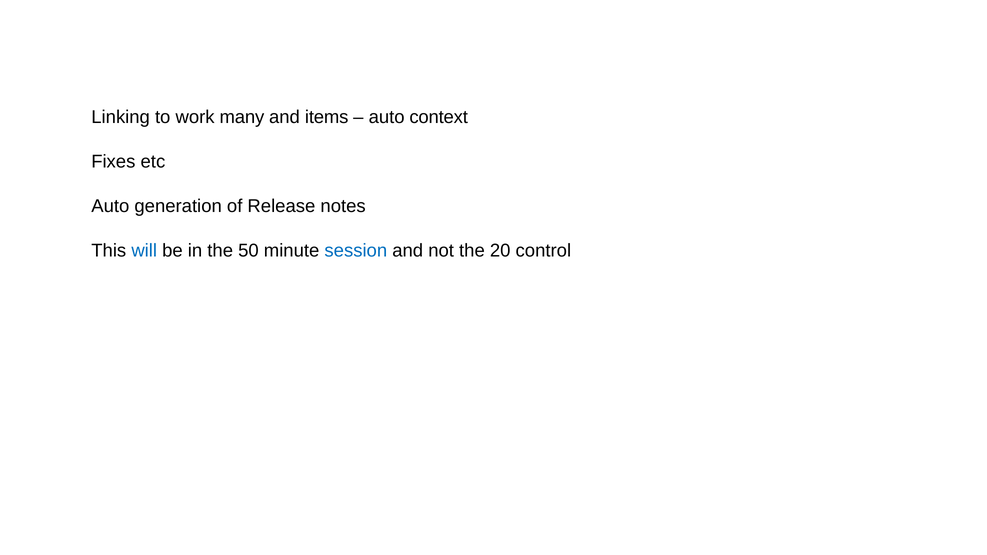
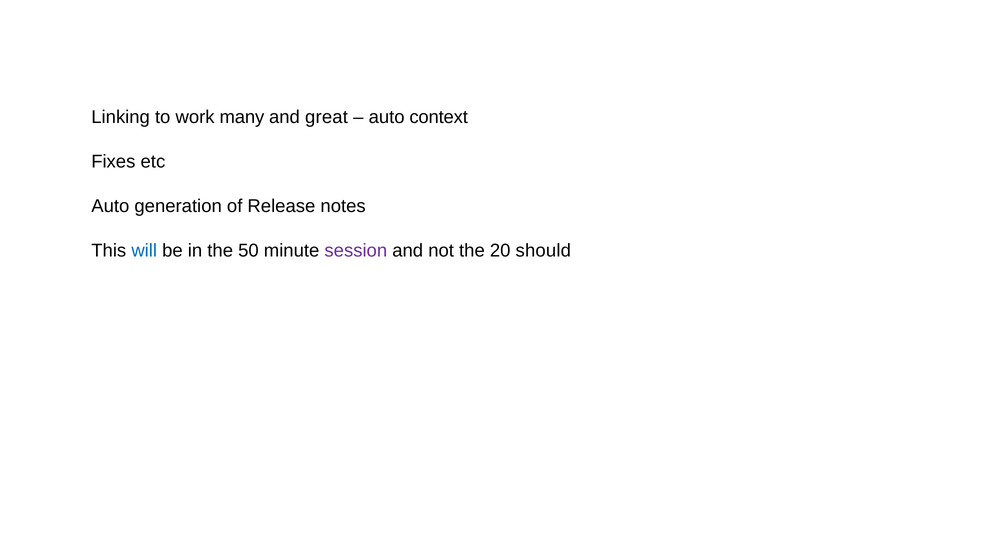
items: items -> great (327, 117)
session colour: blue -> purple (356, 251)
control: control -> should (543, 251)
